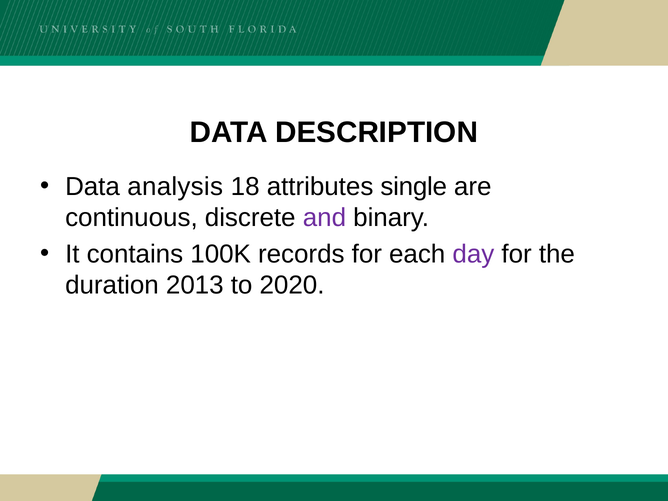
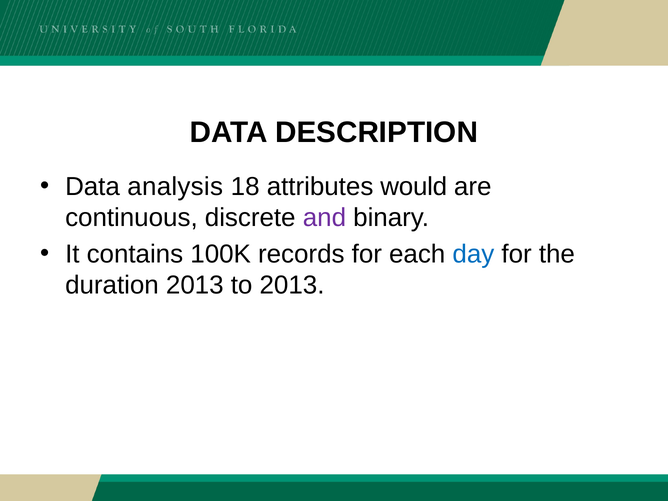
single: single -> would (414, 186)
day colour: purple -> blue (473, 254)
to 2020: 2020 -> 2013 (292, 285)
